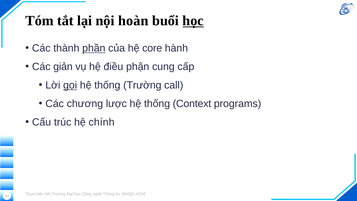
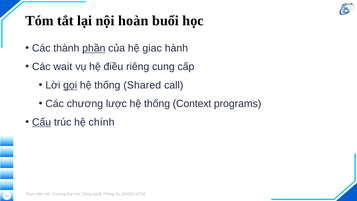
học underline: present -> none (193, 21)
core: core -> giac (152, 48)
giản: giản -> wait (63, 67)
phận: phận -> riêng (138, 67)
thống Trường: Trường -> Shared (142, 85)
Cấu underline: none -> present (42, 122)
